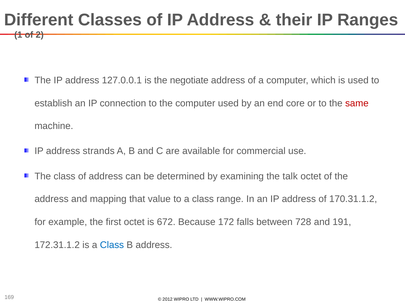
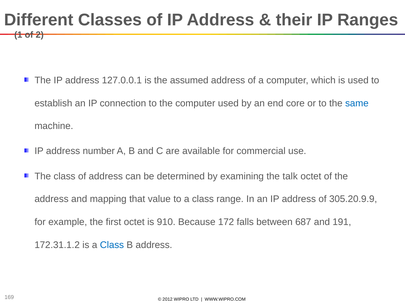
negotiate: negotiate -> assumed (189, 80)
same colour: red -> blue (357, 103)
strands: strands -> number (99, 151)
170.31.1.2: 170.31.1.2 -> 305.20.9.9 (353, 199)
672: 672 -> 910 (166, 222)
728: 728 -> 687 (303, 222)
